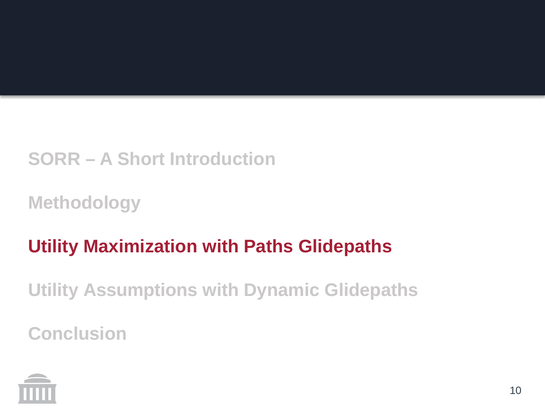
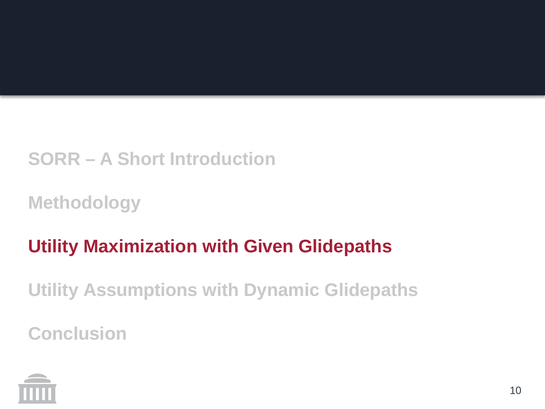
Paths: Paths -> Given (269, 246)
